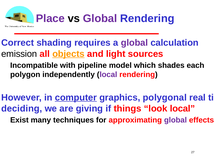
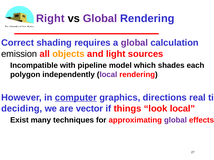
Place: Place -> Right (50, 19)
objects underline: present -> none (68, 54)
polygonal: polygonal -> directions (165, 98)
giving: giving -> vector (89, 109)
